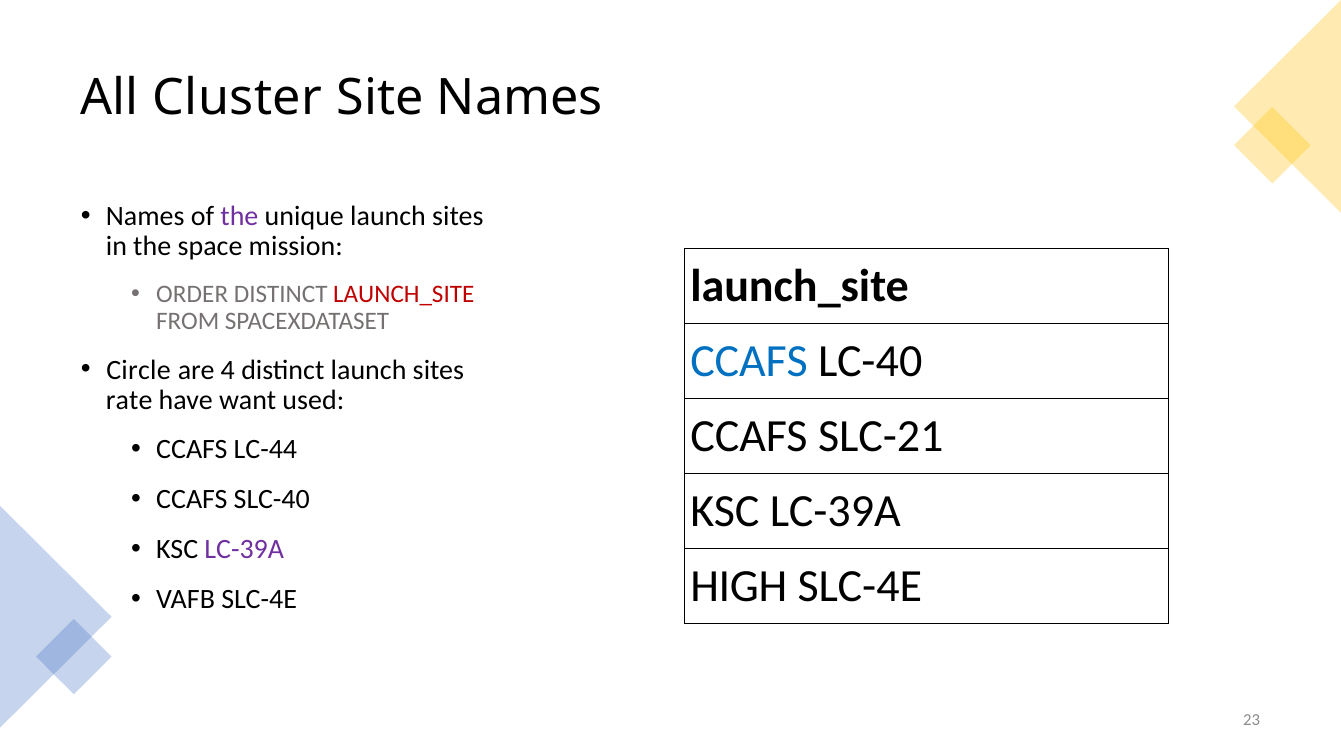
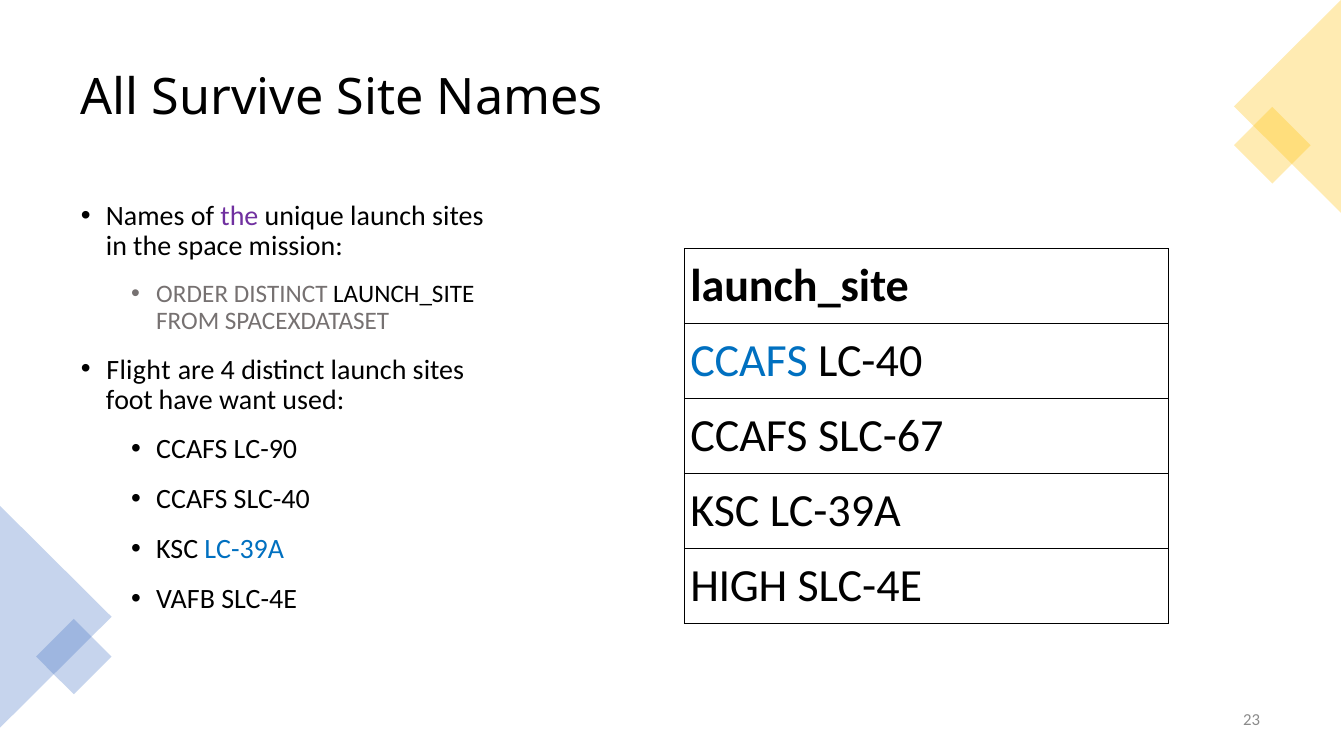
Cluster: Cluster -> Survive (238, 98)
LAUNCH_SITE colour: red -> black (404, 295)
Circle: Circle -> Flight (139, 370)
rate: rate -> foot (129, 400)
SLC-21: SLC-21 -> SLC-67 (881, 436)
LC-44: LC-44 -> LC-90 (265, 450)
LC-39A colour: purple -> blue (244, 549)
